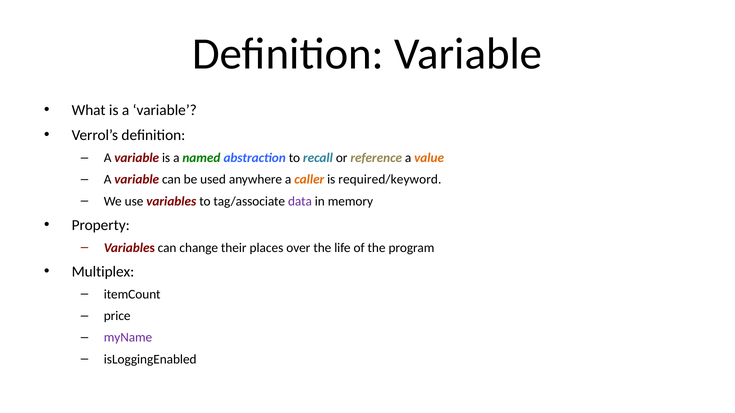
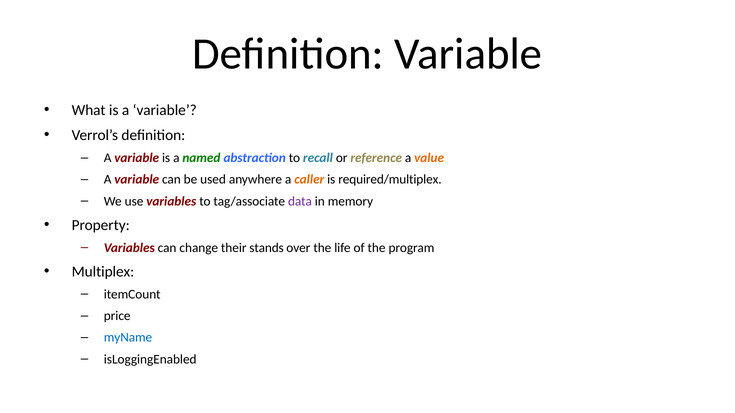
required/keyword: required/keyword -> required/multiplex (390, 180)
places: places -> stands (267, 248)
myName colour: purple -> blue (128, 338)
